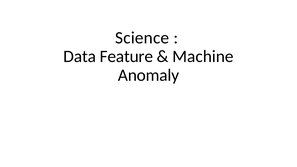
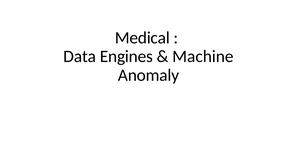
Science: Science -> Medical (142, 38)
Feature: Feature -> Engines (126, 56)
